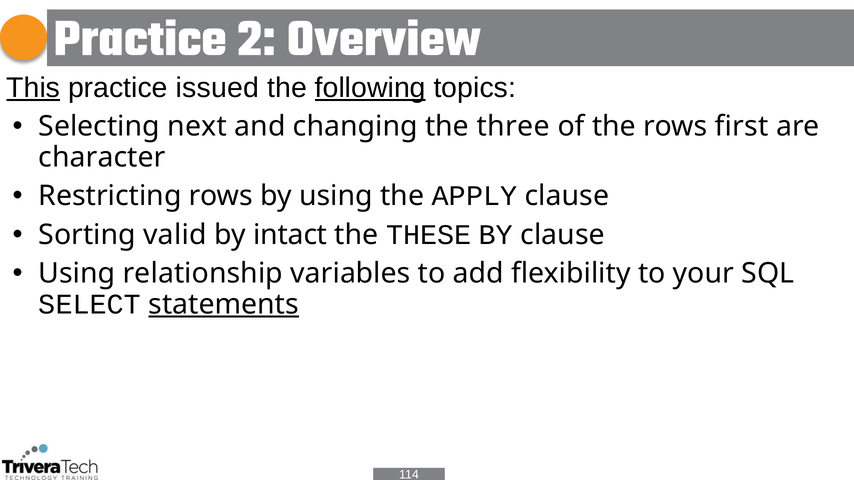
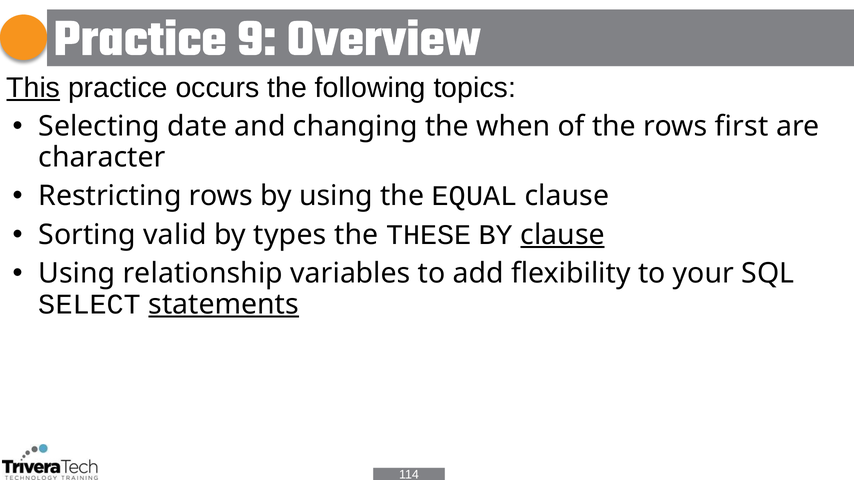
2: 2 -> 9 (257, 38)
issued: issued -> occurs (218, 88)
following underline: present -> none (370, 88)
next: next -> date (197, 127)
three: three -> when (513, 127)
APPLY: APPLY -> EQUAL (475, 196)
intact: intact -> types (290, 235)
clause underline: none -> present (563, 235)
